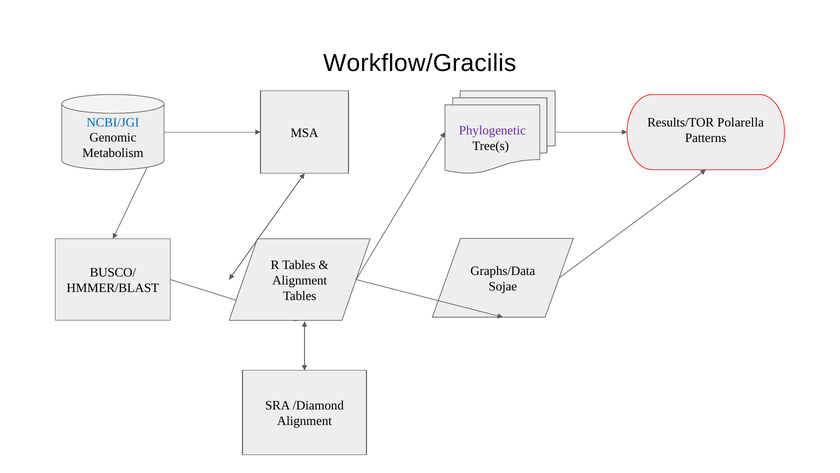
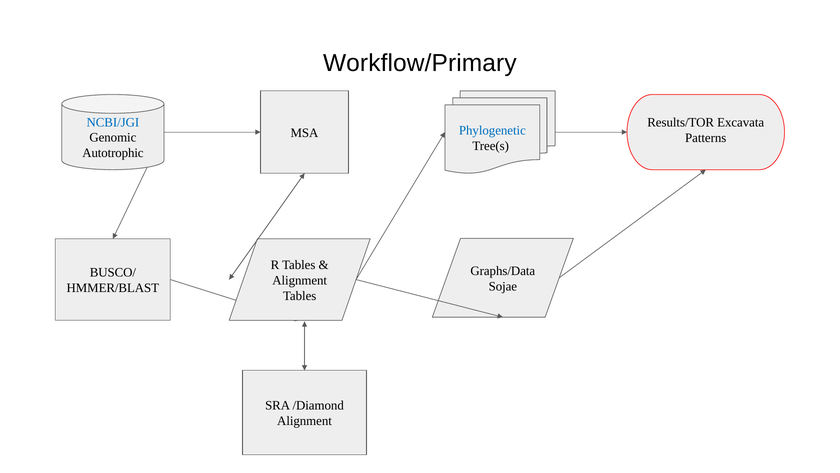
Workflow/Gracilis: Workflow/Gracilis -> Workflow/Primary (420, 63)
Polarella: Polarella -> Excavata (741, 122)
Phylogenetic colour: purple -> blue (492, 131)
Metabolism: Metabolism -> Autotrophic (113, 153)
